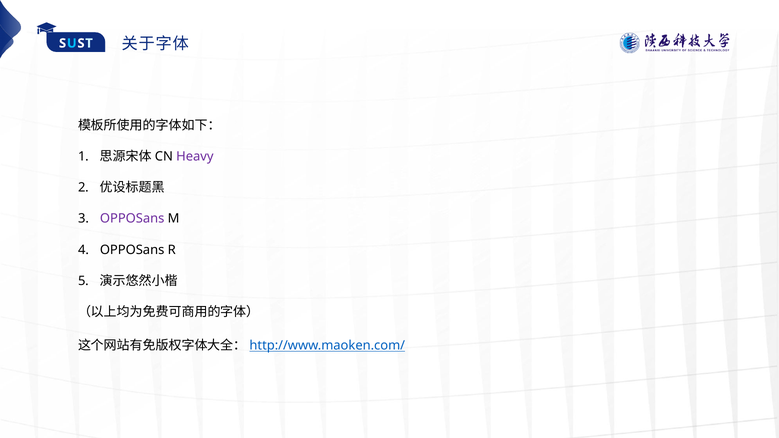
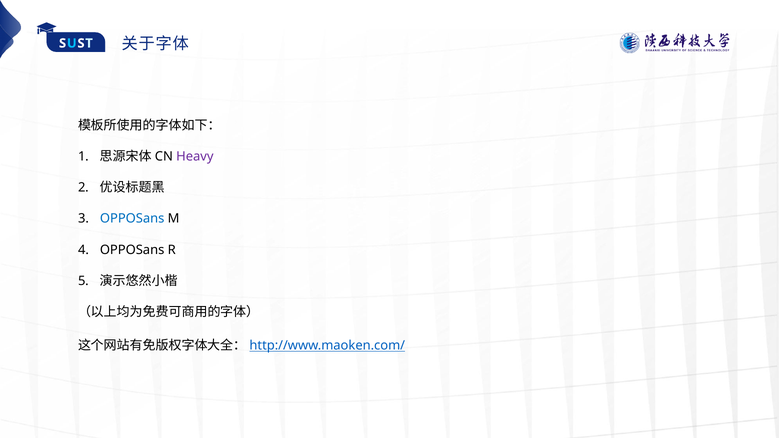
OPPOSans colour: purple -> blue (132, 219)
